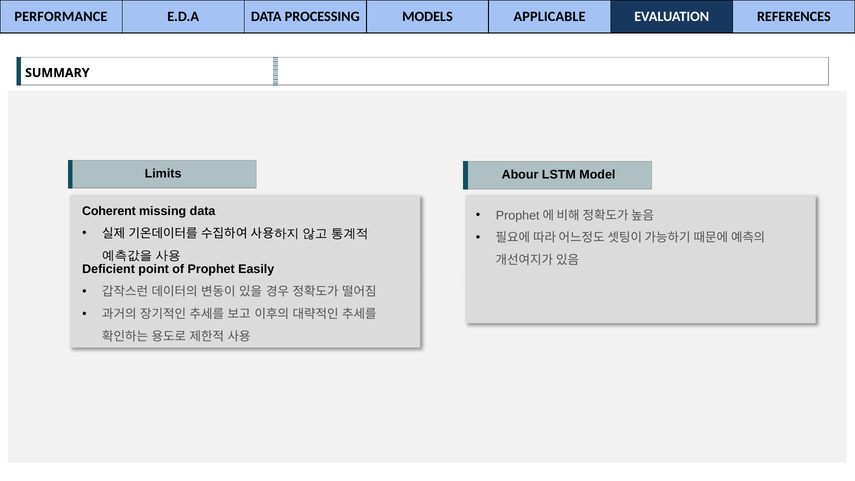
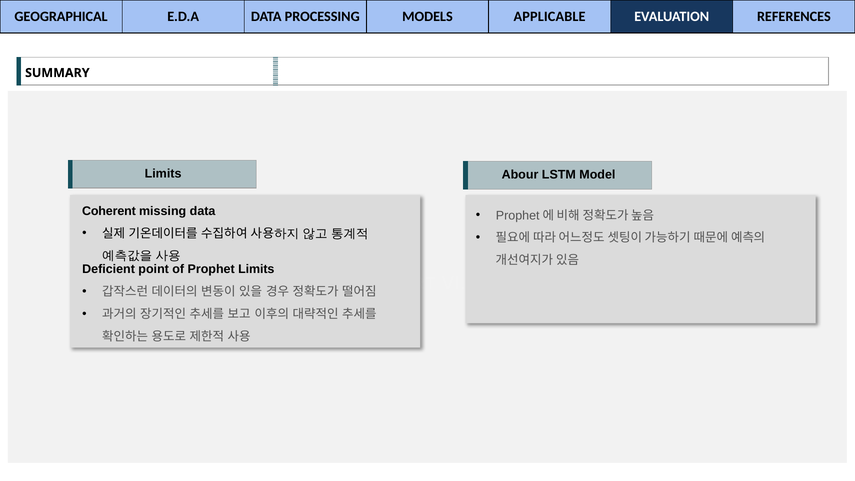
PERFORMANCE: PERFORMANCE -> GEOGRAPHICAL (61, 17)
Prophet Easily: Easily -> Limits (256, 269)
